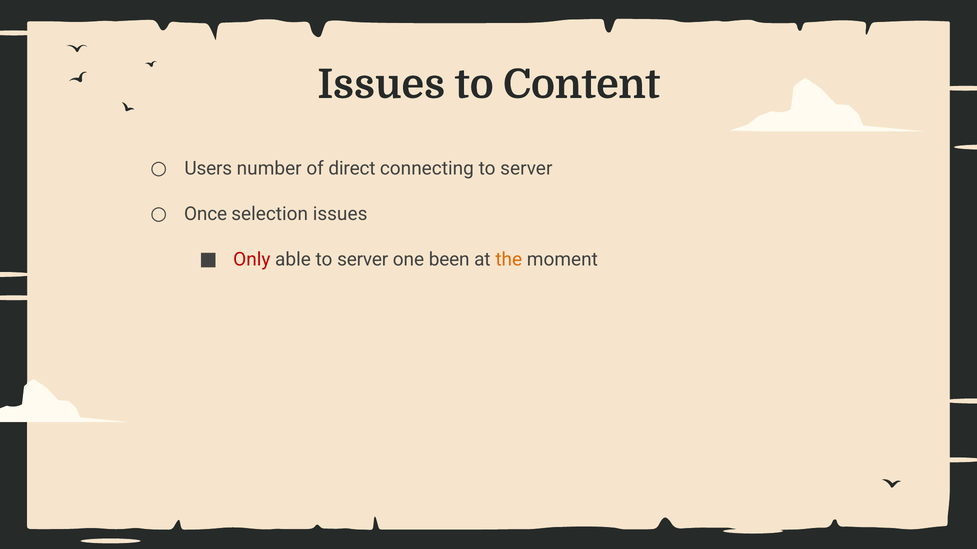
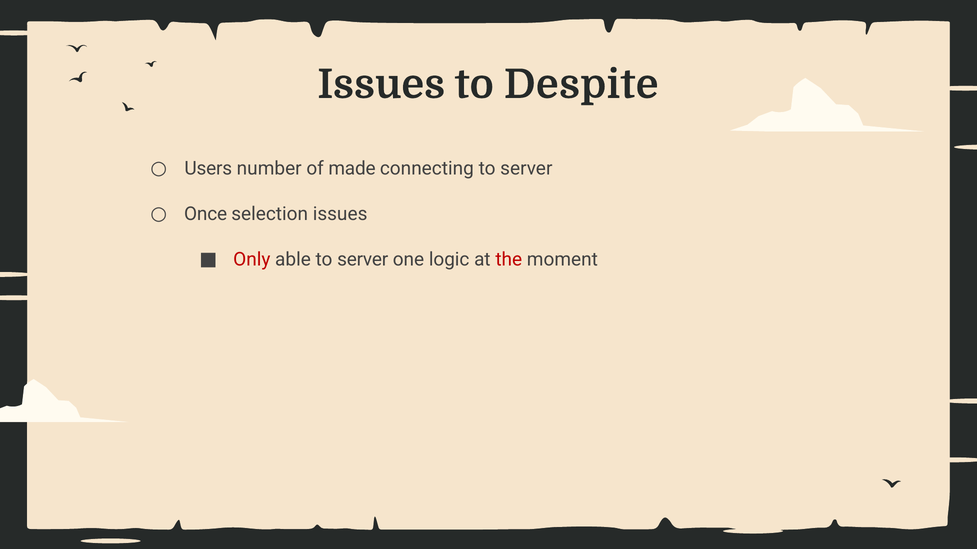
Content: Content -> Despite (581, 85)
direct: direct -> made (352, 168)
been: been -> logic (449, 260)
the colour: orange -> red (509, 260)
